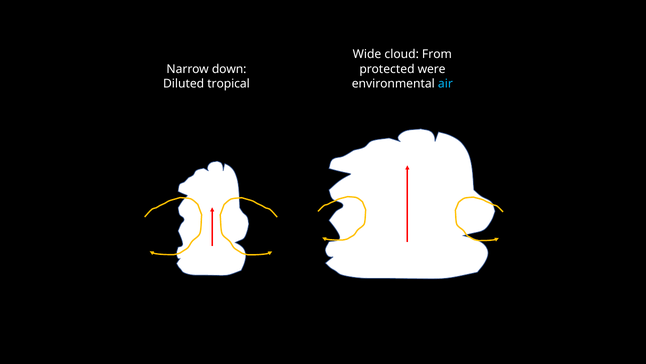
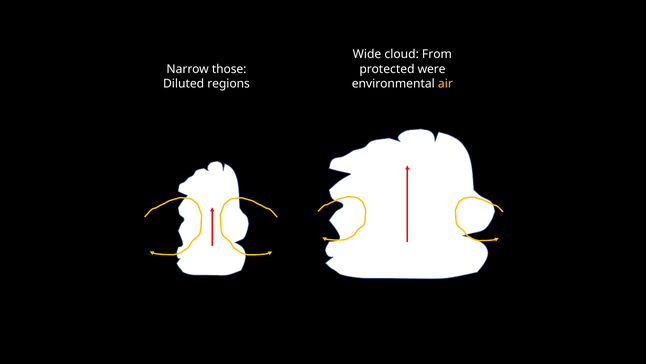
down: down -> those (229, 69)
air colour: light blue -> yellow (445, 83)
tropical: tropical -> regions (229, 84)
